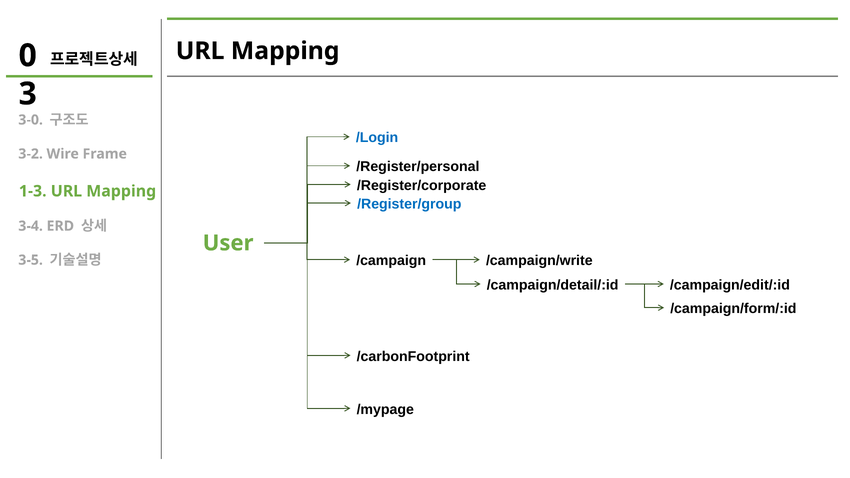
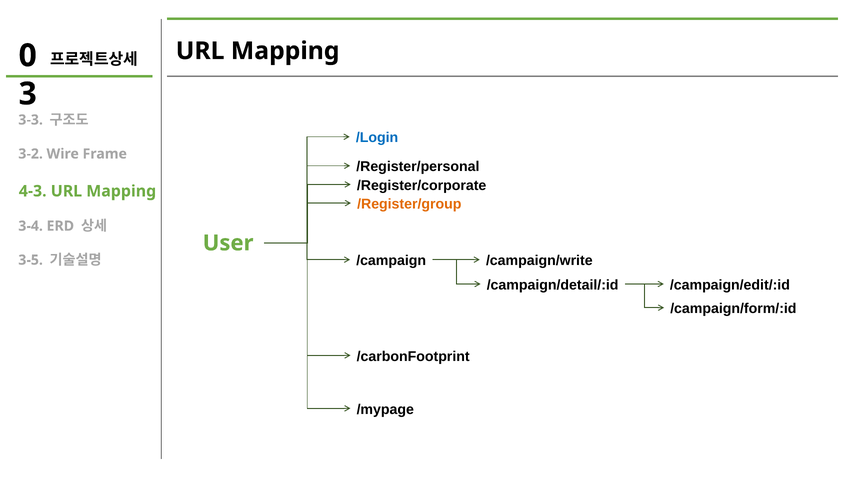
3-0: 3-0 -> 3-3 (31, 120)
1-3: 1-3 -> 4-3 (33, 191)
/Register/group colour: blue -> orange (409, 204)
